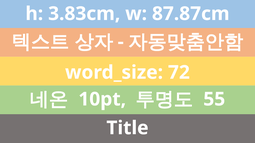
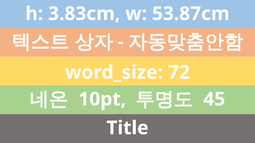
87.87cm: 87.87cm -> 53.87cm (191, 14)
55: 55 -> 45 (214, 100)
